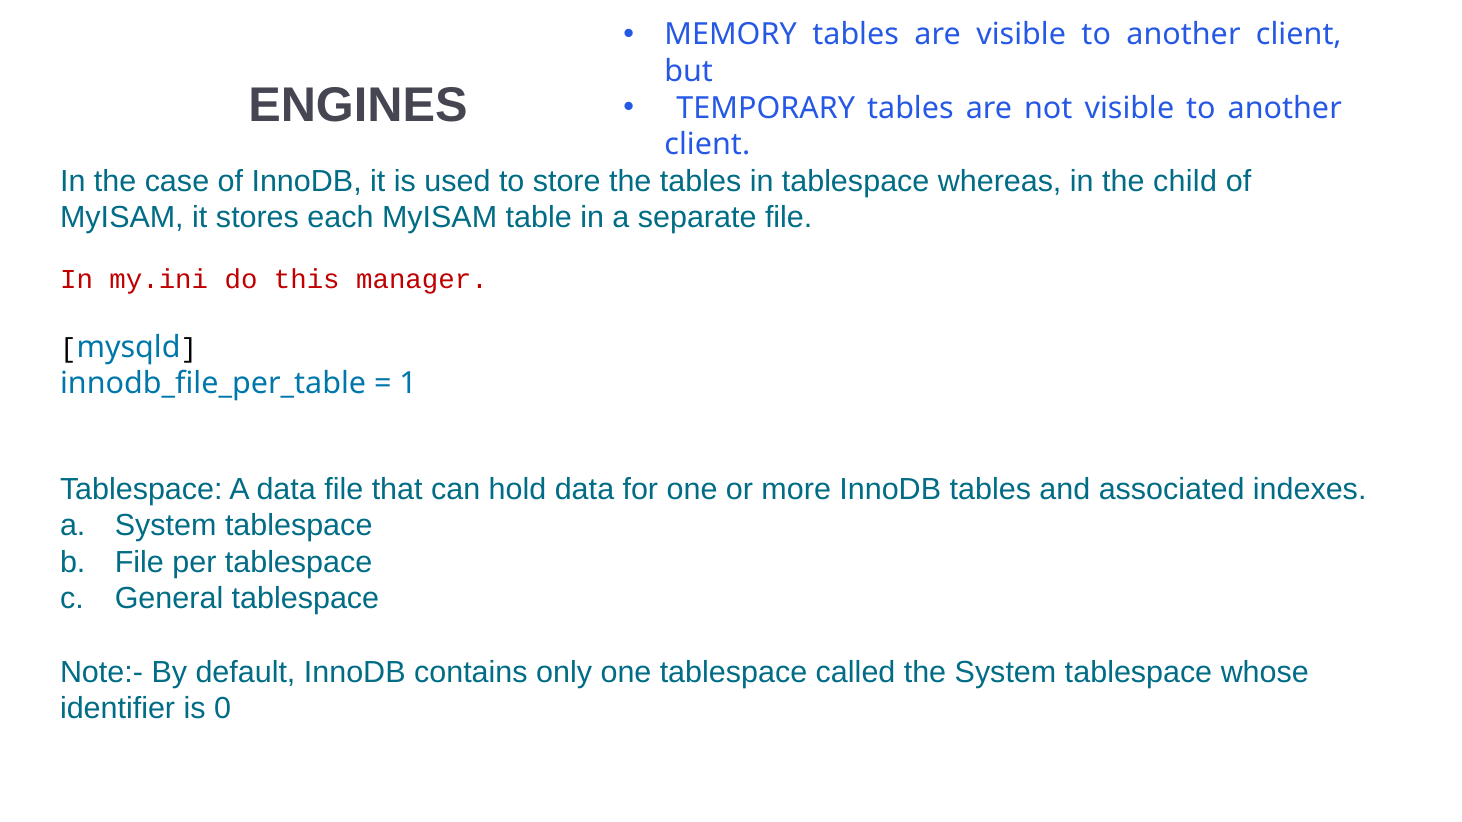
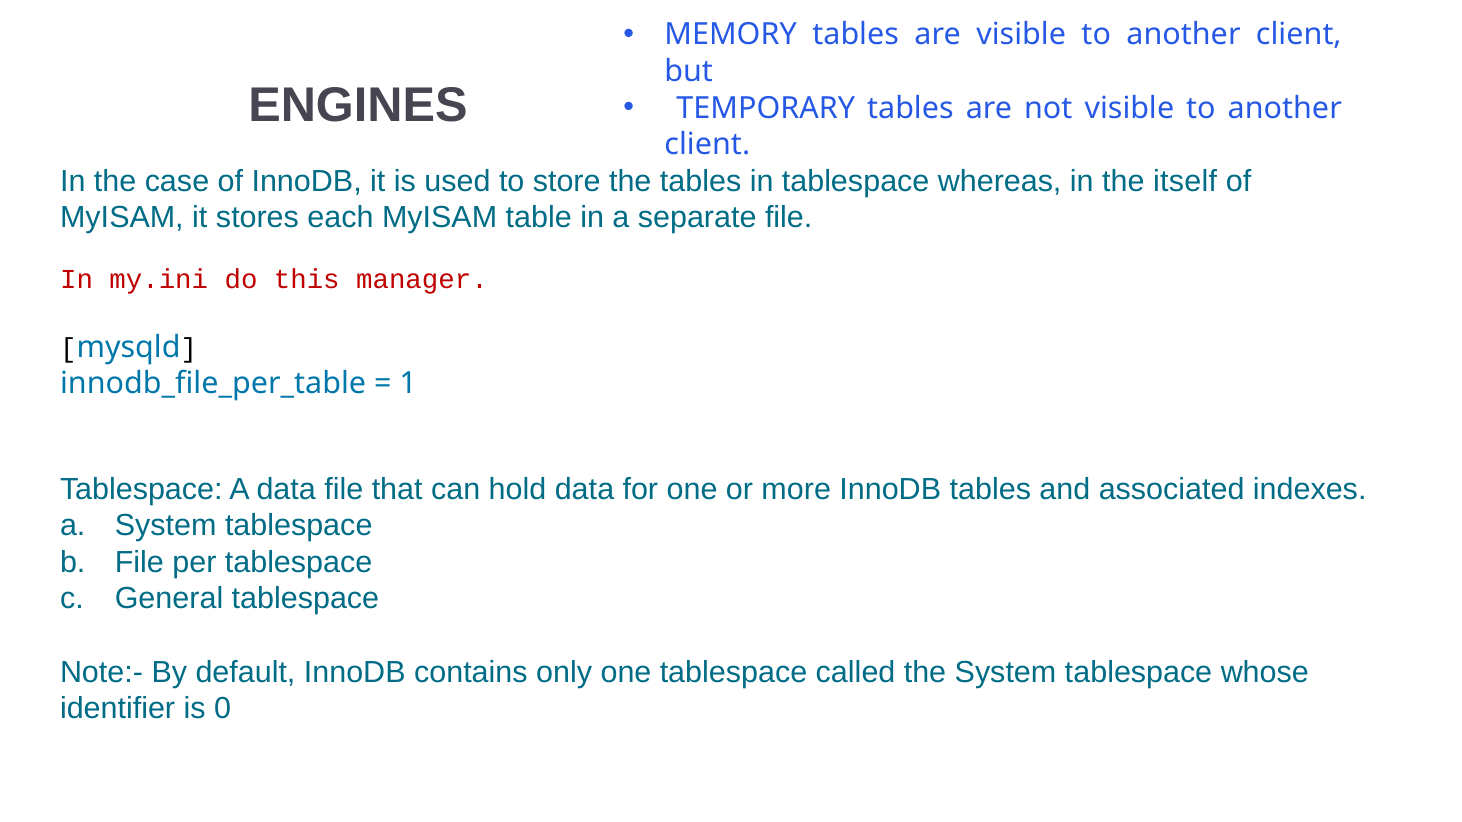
child: child -> itself (1185, 181)
